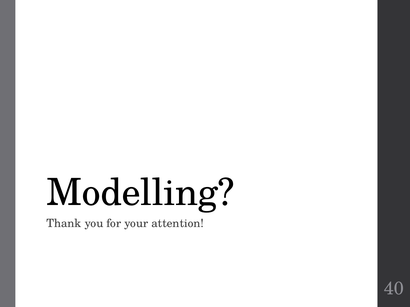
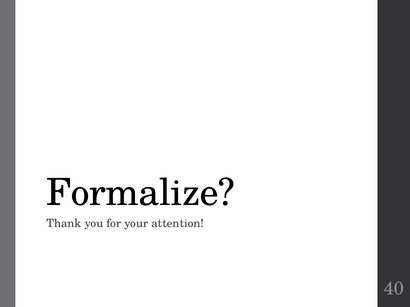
Modelling: Modelling -> Formalize (141, 193)
